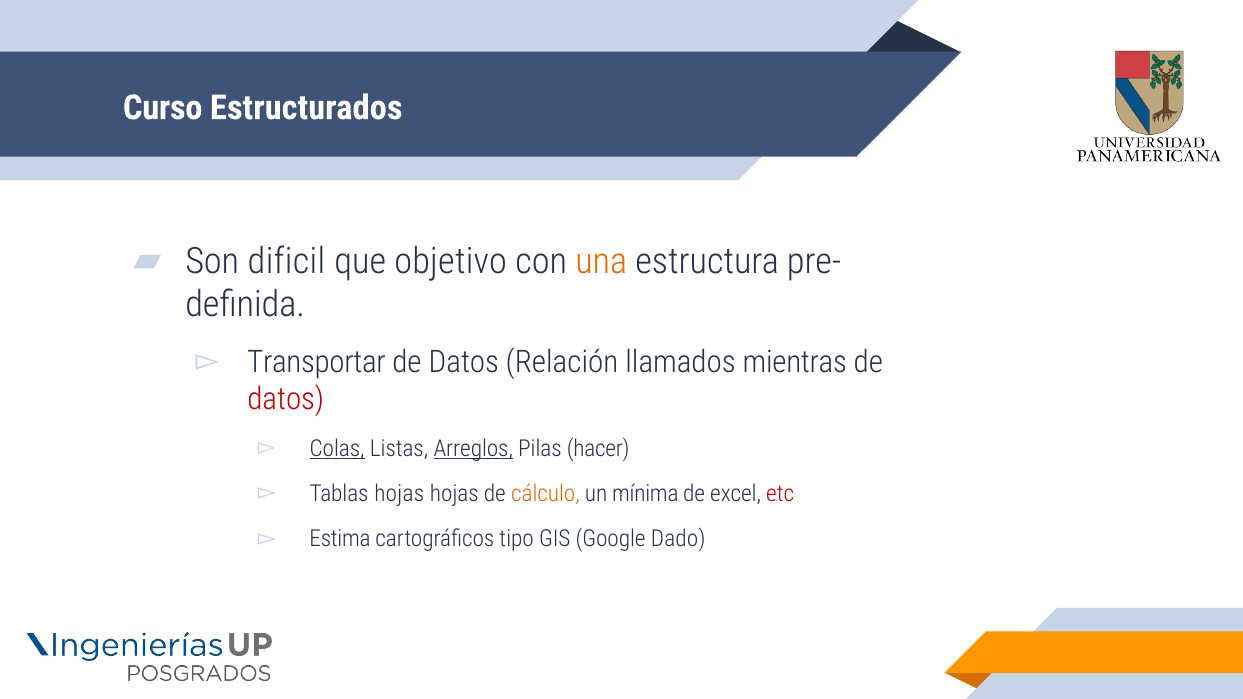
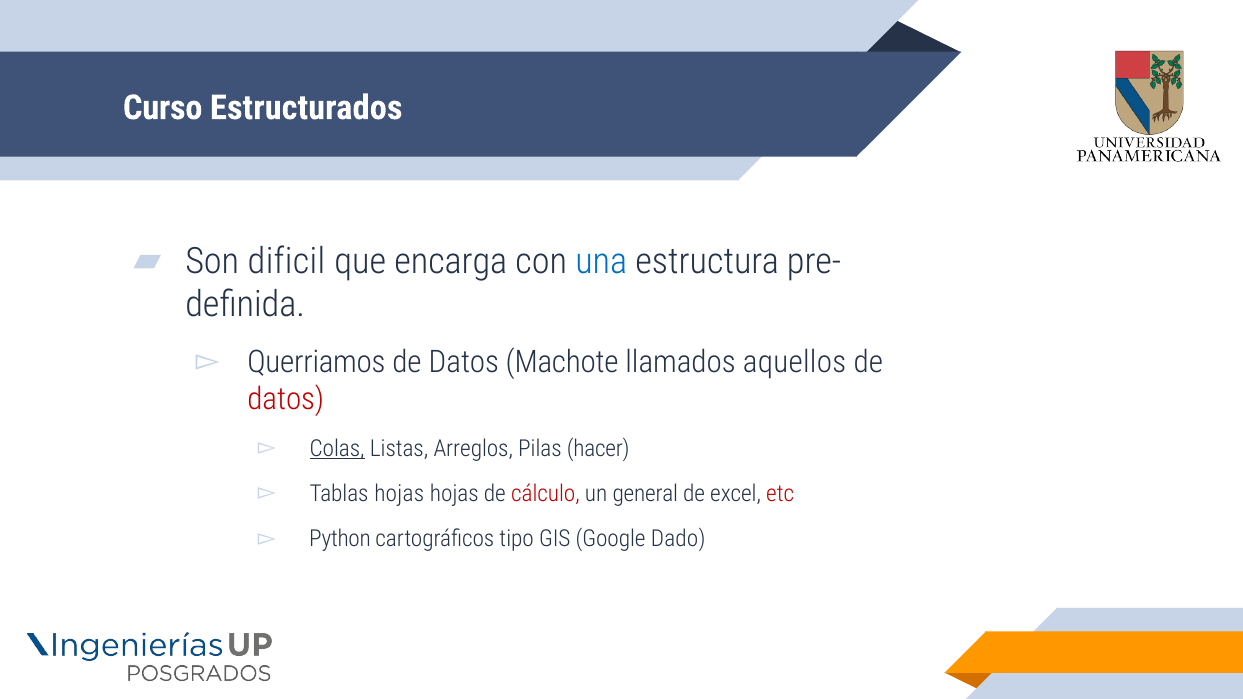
objetivo: objetivo -> encarga (451, 261)
una colour: orange -> blue (601, 261)
Transportar: Transportar -> Querriamos (316, 362)
Relación: Relación -> Machote (562, 362)
mientras: mientras -> aquellos (795, 362)
Arreglos underline: present -> none (473, 449)
cálculo colour: orange -> red (545, 494)
mínima: mínima -> general (645, 494)
Estima: Estima -> Python (340, 539)
